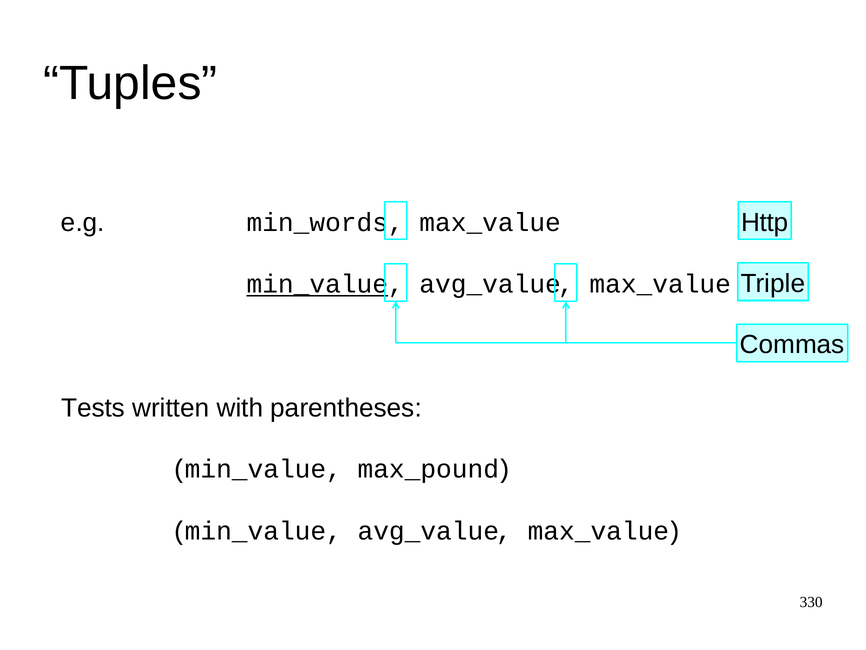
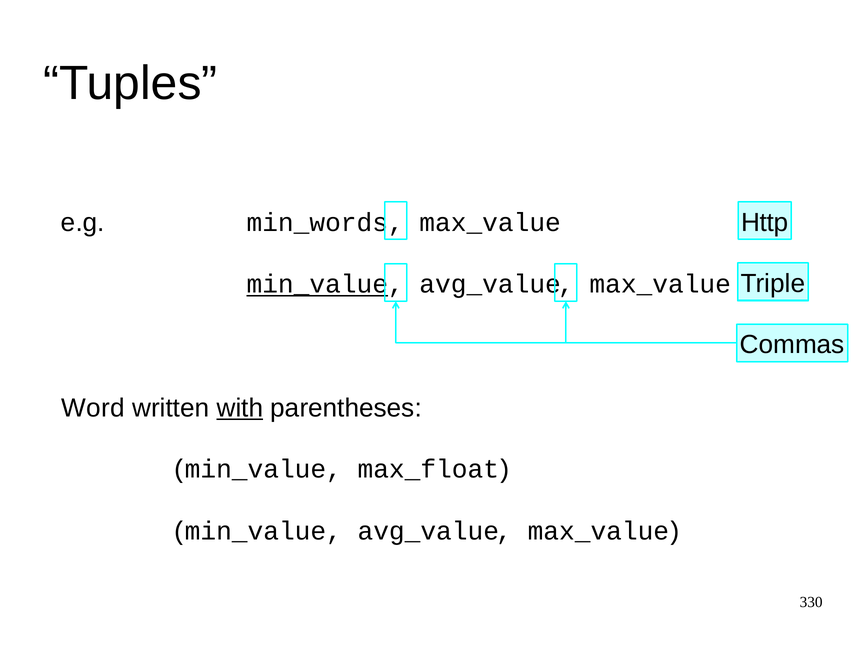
Tests: Tests -> Word (93, 408)
with underline: none -> present (240, 408)
max_pound: max_pound -> max_float (428, 469)
